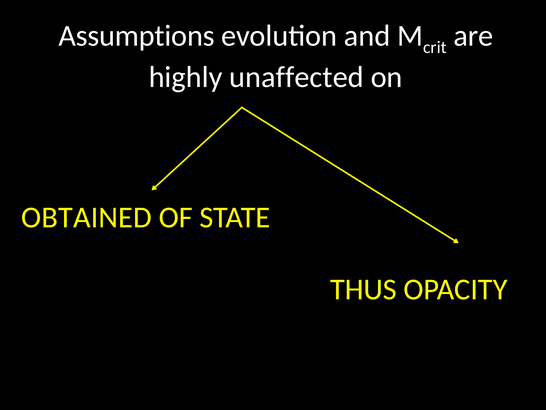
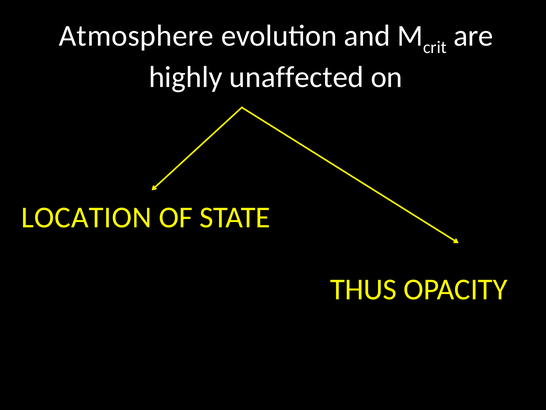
Assumptions: Assumptions -> Atmosphere (136, 36)
OBTAINED: OBTAINED -> LOCATION (86, 217)
